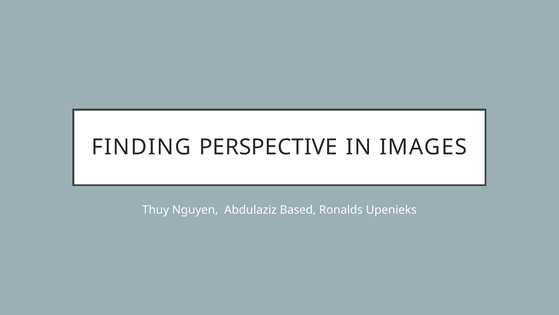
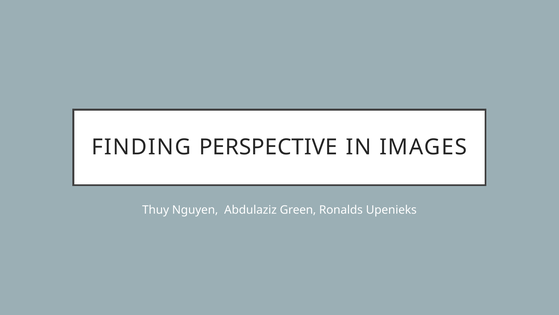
Based: Based -> Green (298, 209)
